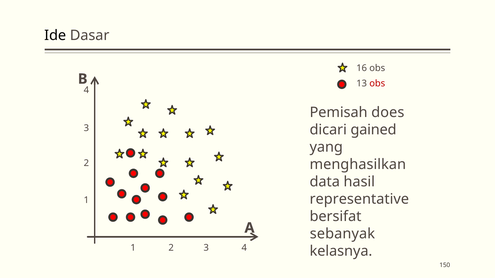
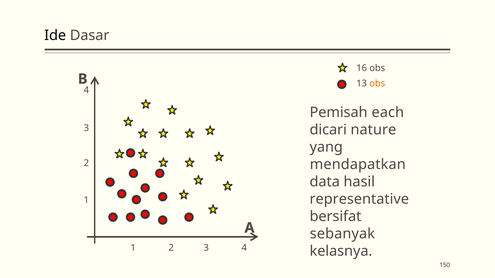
obs colour: red -> orange (377, 84)
does: does -> each (388, 113)
gained: gained -> nature (373, 130)
menghasilkan: menghasilkan -> mendapatkan (358, 165)
